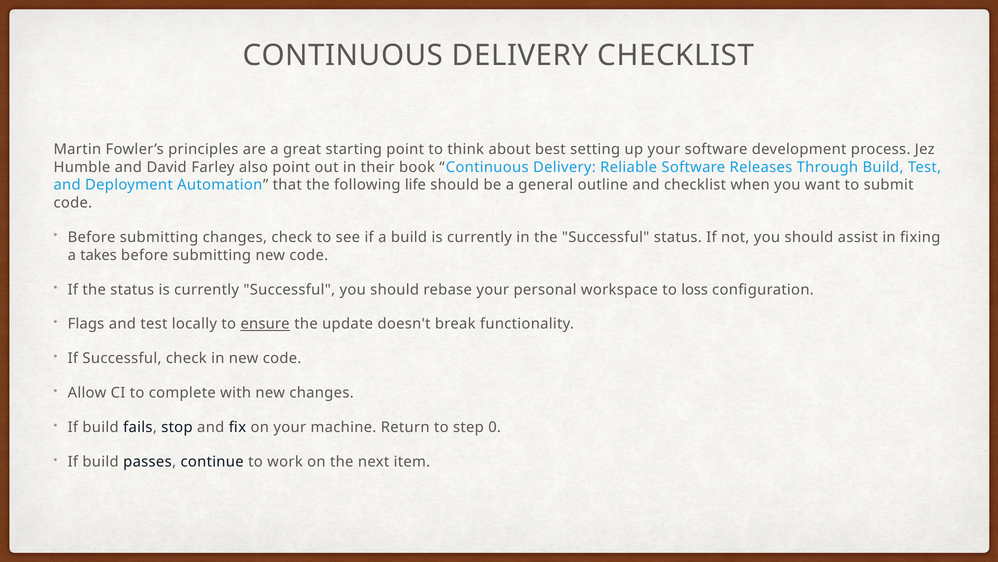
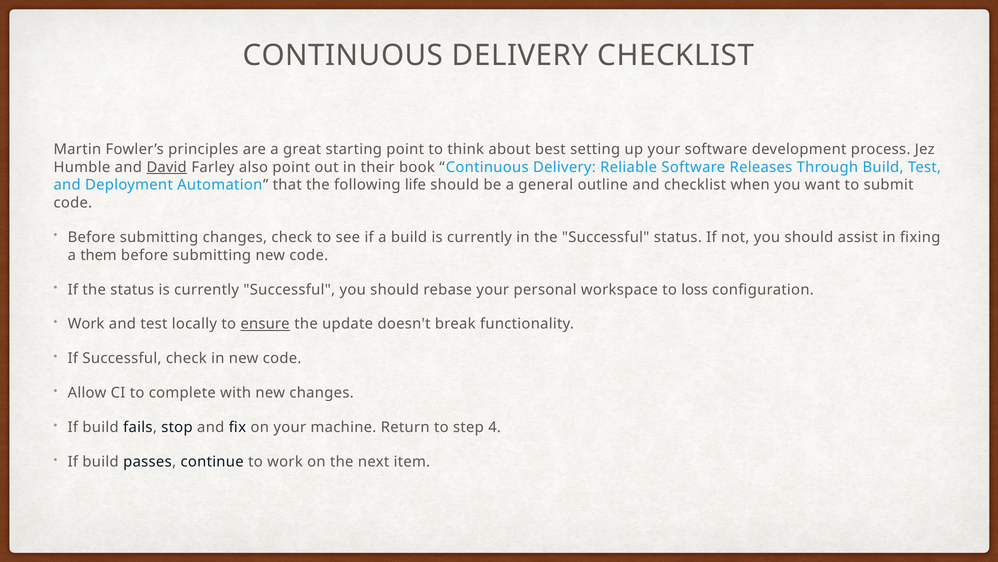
David underline: none -> present (167, 167)
takes: takes -> them (99, 255)
Flags: Flags -> Work (86, 324)
0: 0 -> 4 (495, 427)
